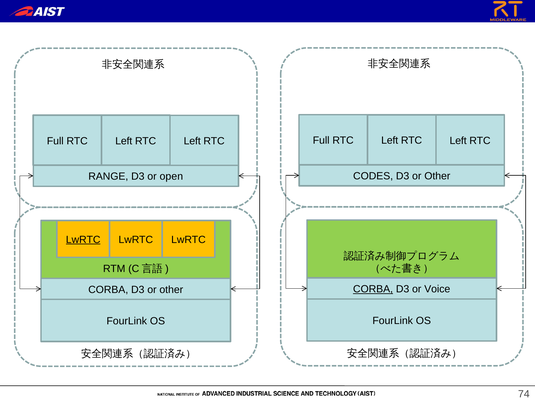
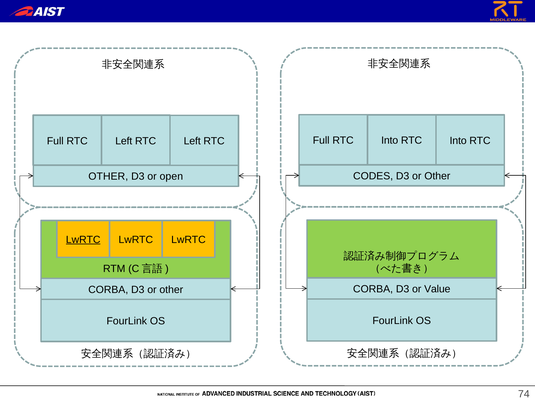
Left: Left -> Into (390, 141)
Left: Left -> Into (458, 141)
RANGE: RANGE -> OTHER (108, 177)
CORBA underline: present -> none (373, 289)
Voice: Voice -> Value (437, 289)
